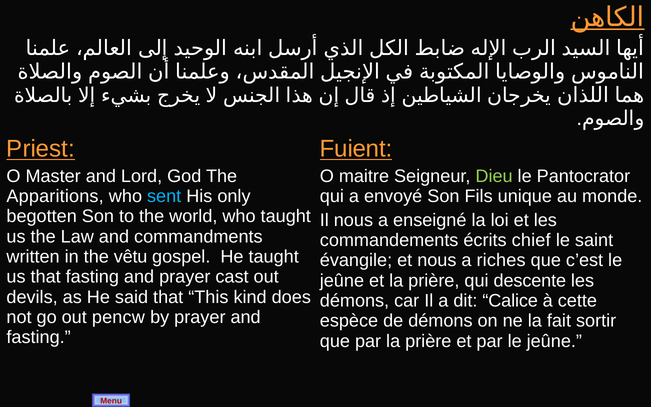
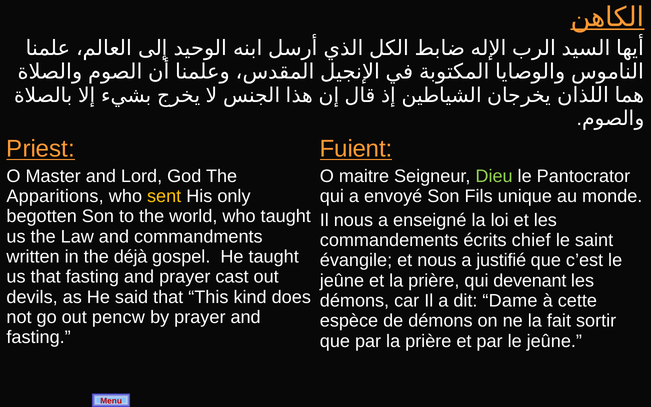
sent colour: light blue -> yellow (164, 196)
vêtu: vêtu -> déjà (131, 257)
riches: riches -> justifié (501, 260)
descente: descente -> devenant (530, 280)
Calice: Calice -> Dame (510, 301)
